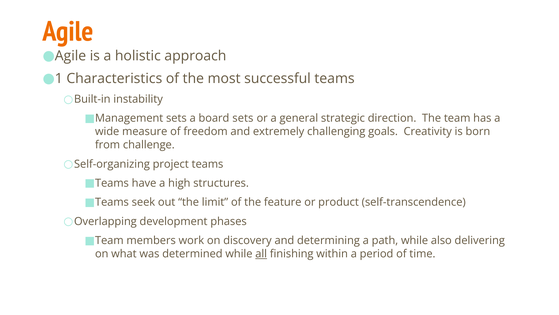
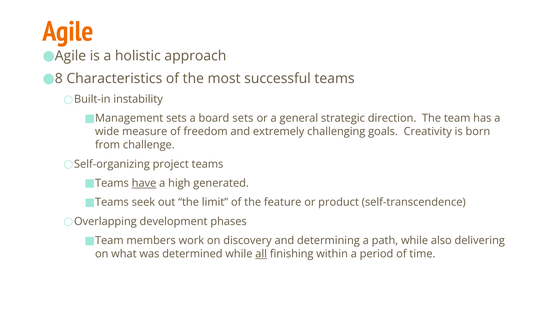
1: 1 -> 8 (59, 78)
have underline: none -> present (144, 183)
structures: structures -> generated (221, 183)
